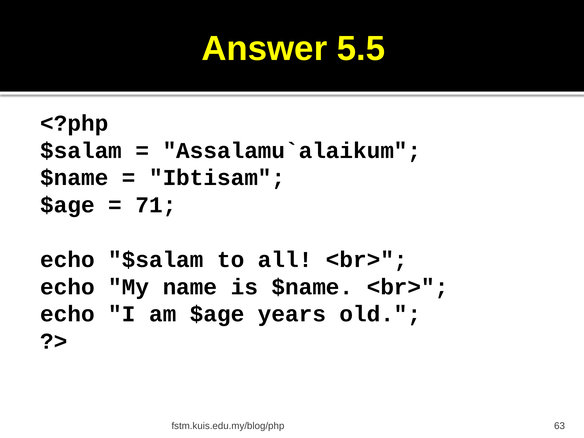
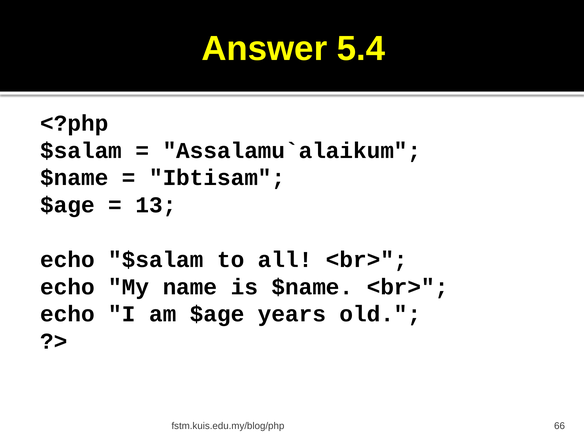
5.5: 5.5 -> 5.4 (361, 49)
71: 71 -> 13 (156, 205)
63: 63 -> 66 (560, 426)
